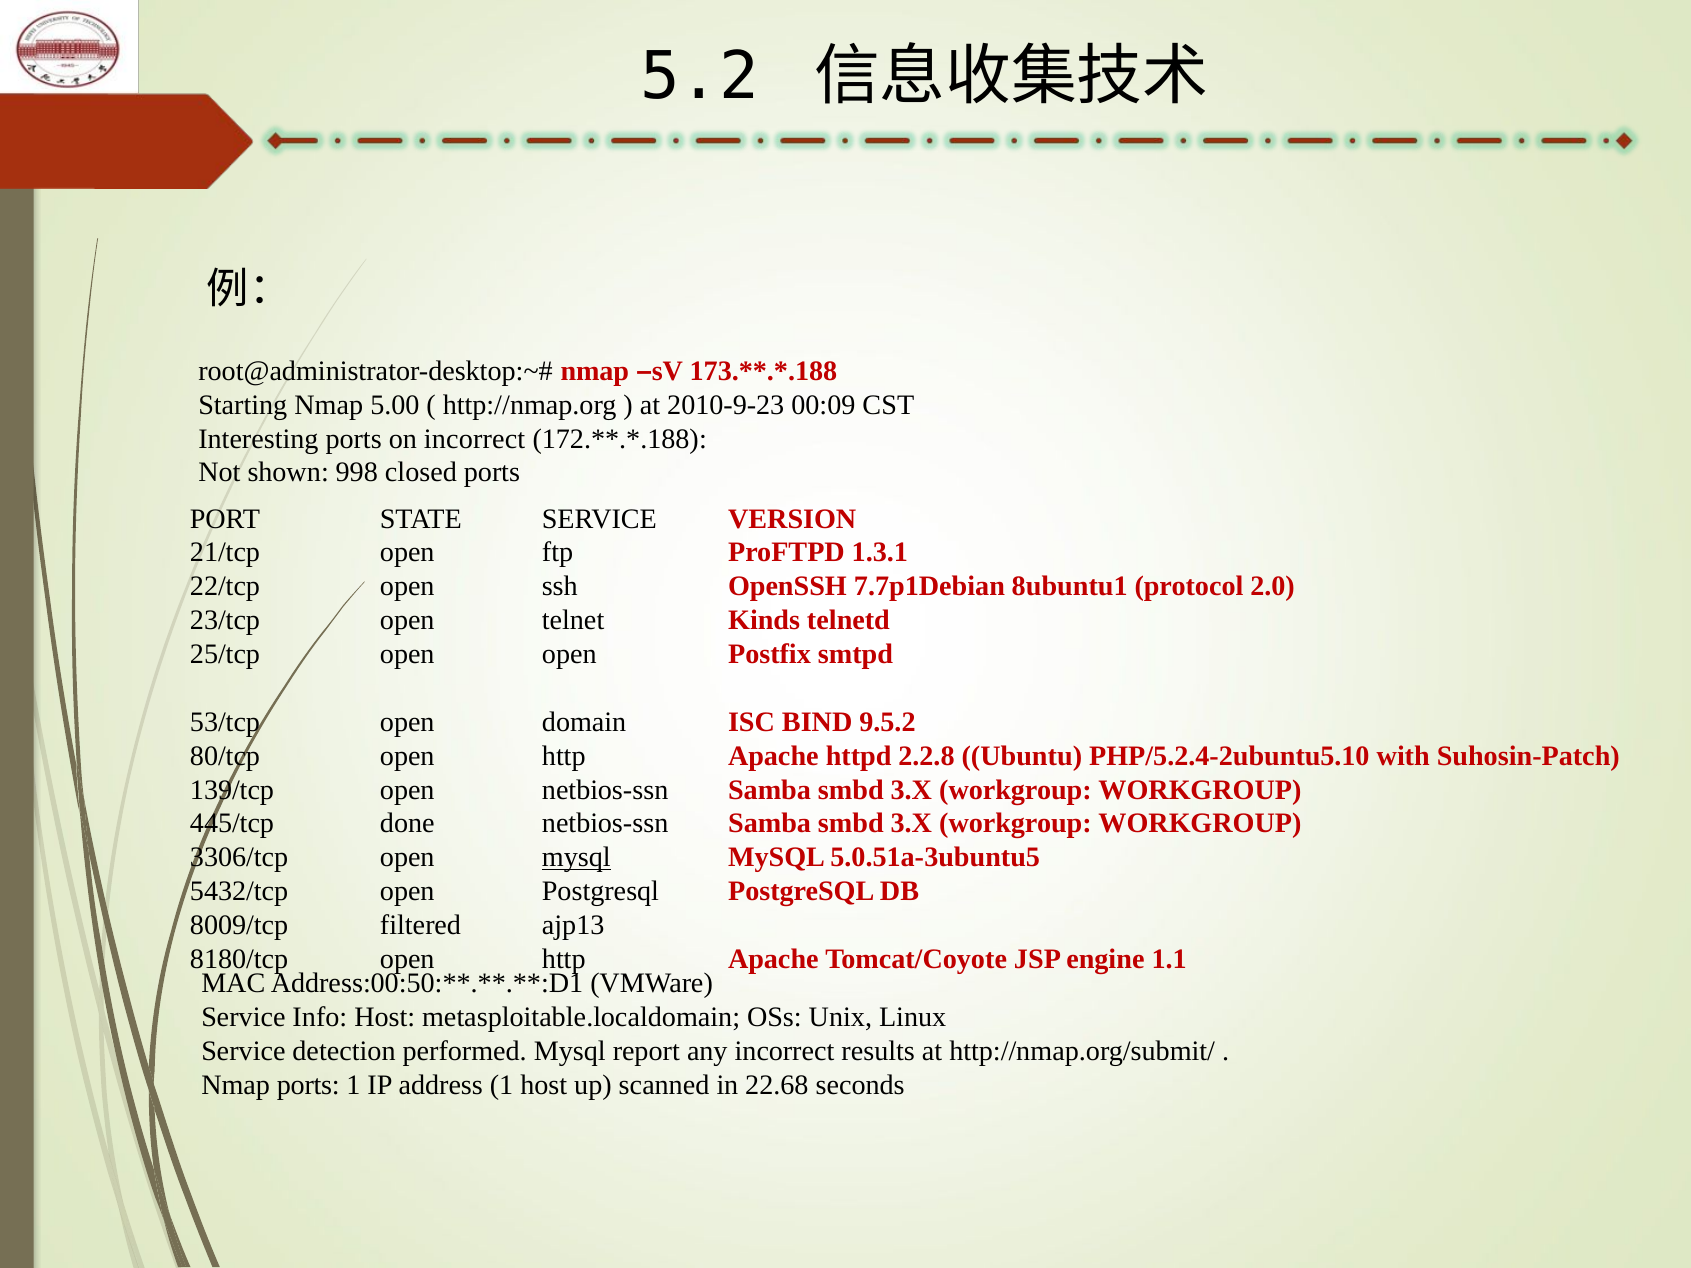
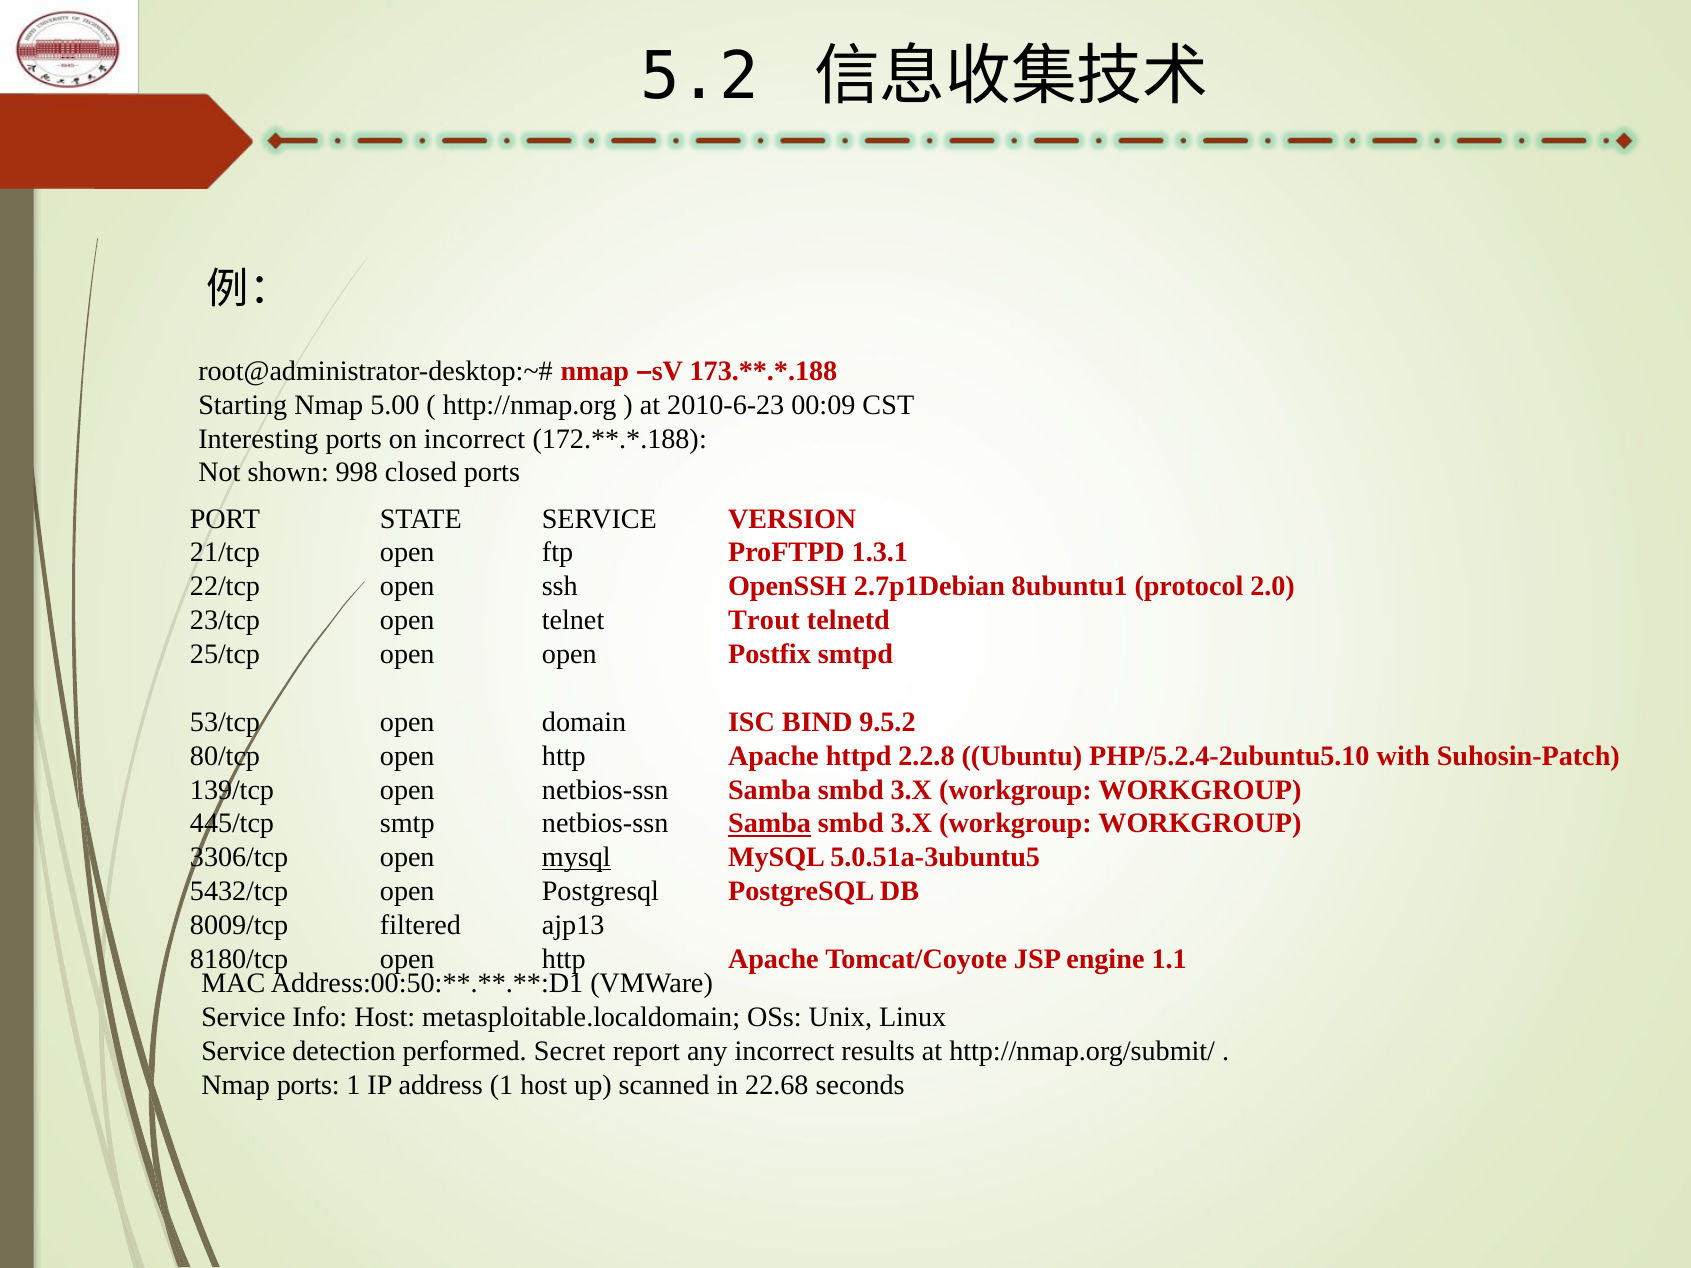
2010-9-23: 2010-9-23 -> 2010-6-23 (726, 405)
7.7p1Debian: 7.7p1Debian -> 2.7p1Debian (929, 587)
Kinds: Kinds -> Trout (764, 621)
done: done -> smtp (407, 824)
Samba underline: none -> present (770, 824)
performed Mysql: Mysql -> Secret (570, 1051)
